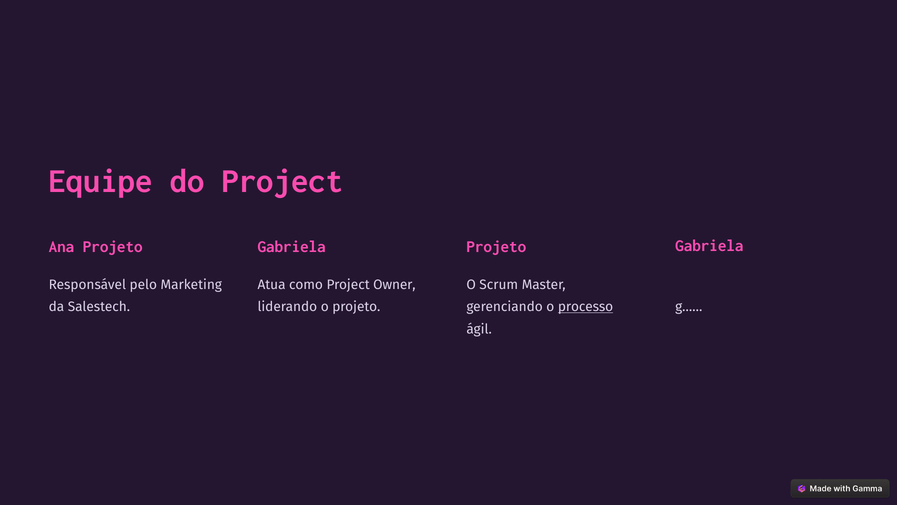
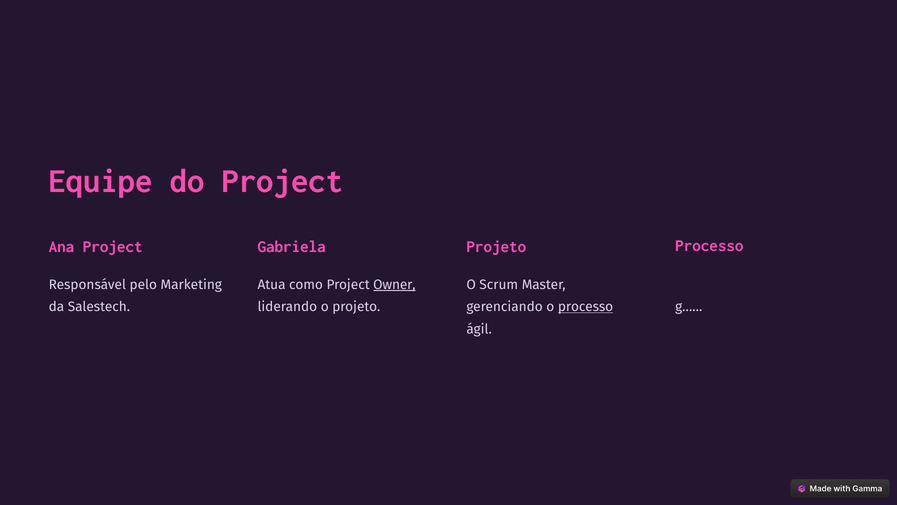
Gabriela: Gabriela -> Processo (709, 245)
Ana Projeto: Projeto -> Project (113, 246)
Owner underline: none -> present (394, 285)
